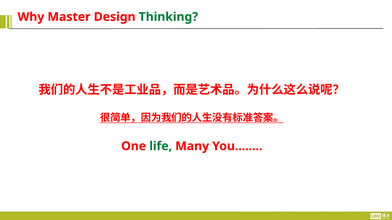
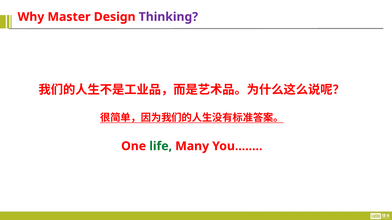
Thinking colour: green -> purple (168, 17)
